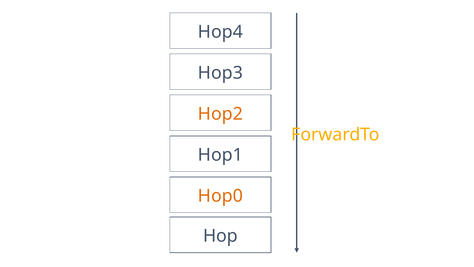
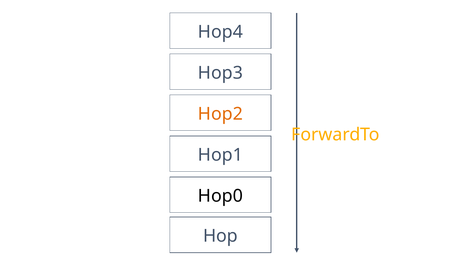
Hop0 colour: orange -> black (220, 196)
